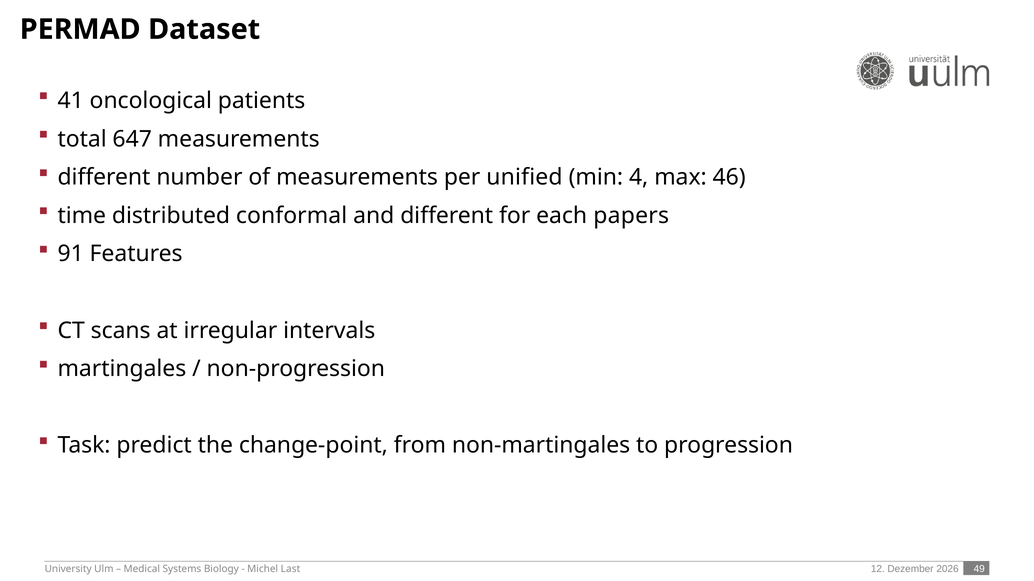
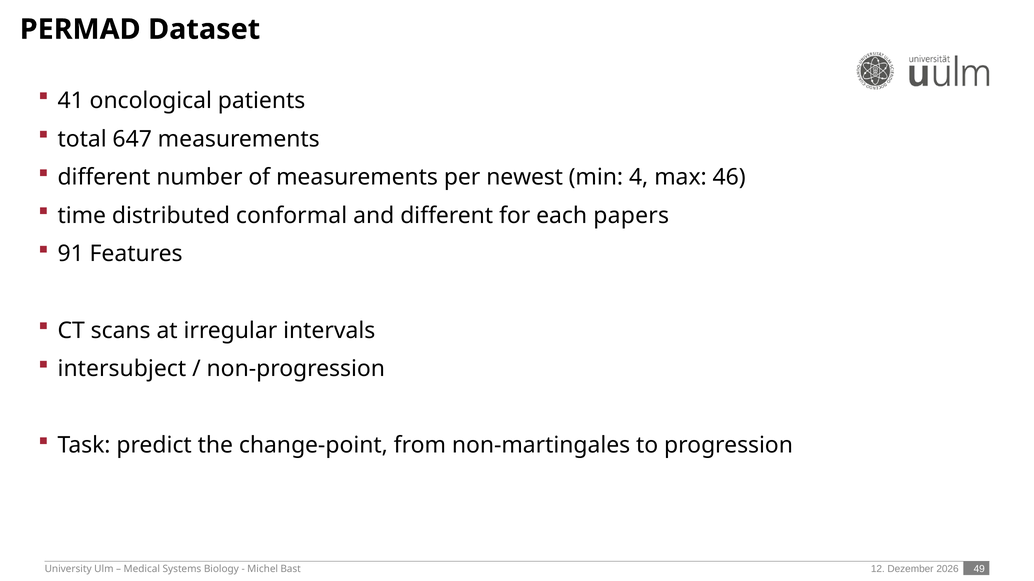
unified: unified -> newest (525, 177)
martingales: martingales -> intersubject (122, 369)
Last: Last -> Bast (291, 570)
